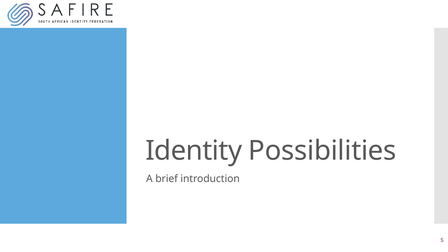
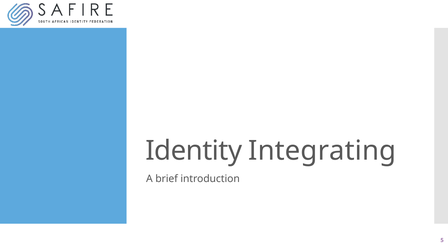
Possibilities: Possibilities -> Integrating (322, 151)
